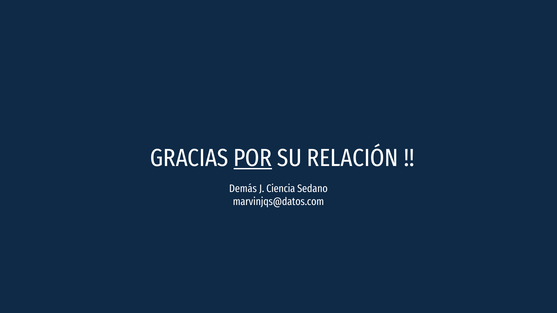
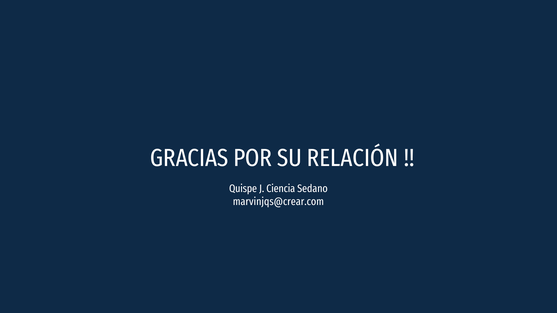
POR underline: present -> none (253, 158)
Demás: Demás -> Quispe (243, 189)
marvinjqs@datos.com: marvinjqs@datos.com -> marvinjqs@crear.com (278, 202)
